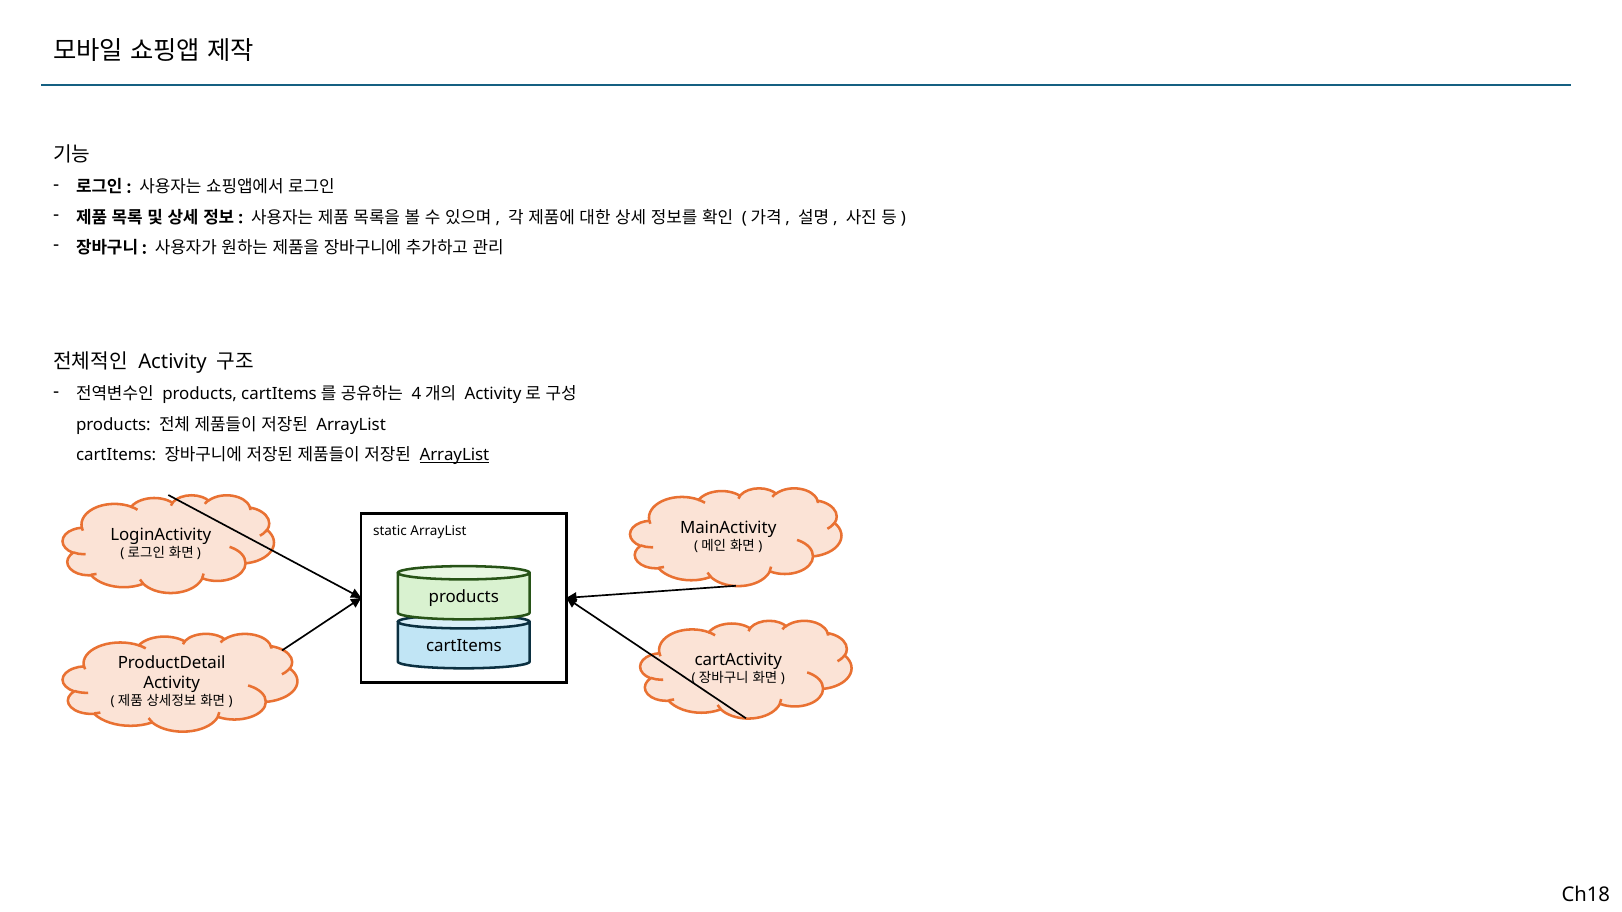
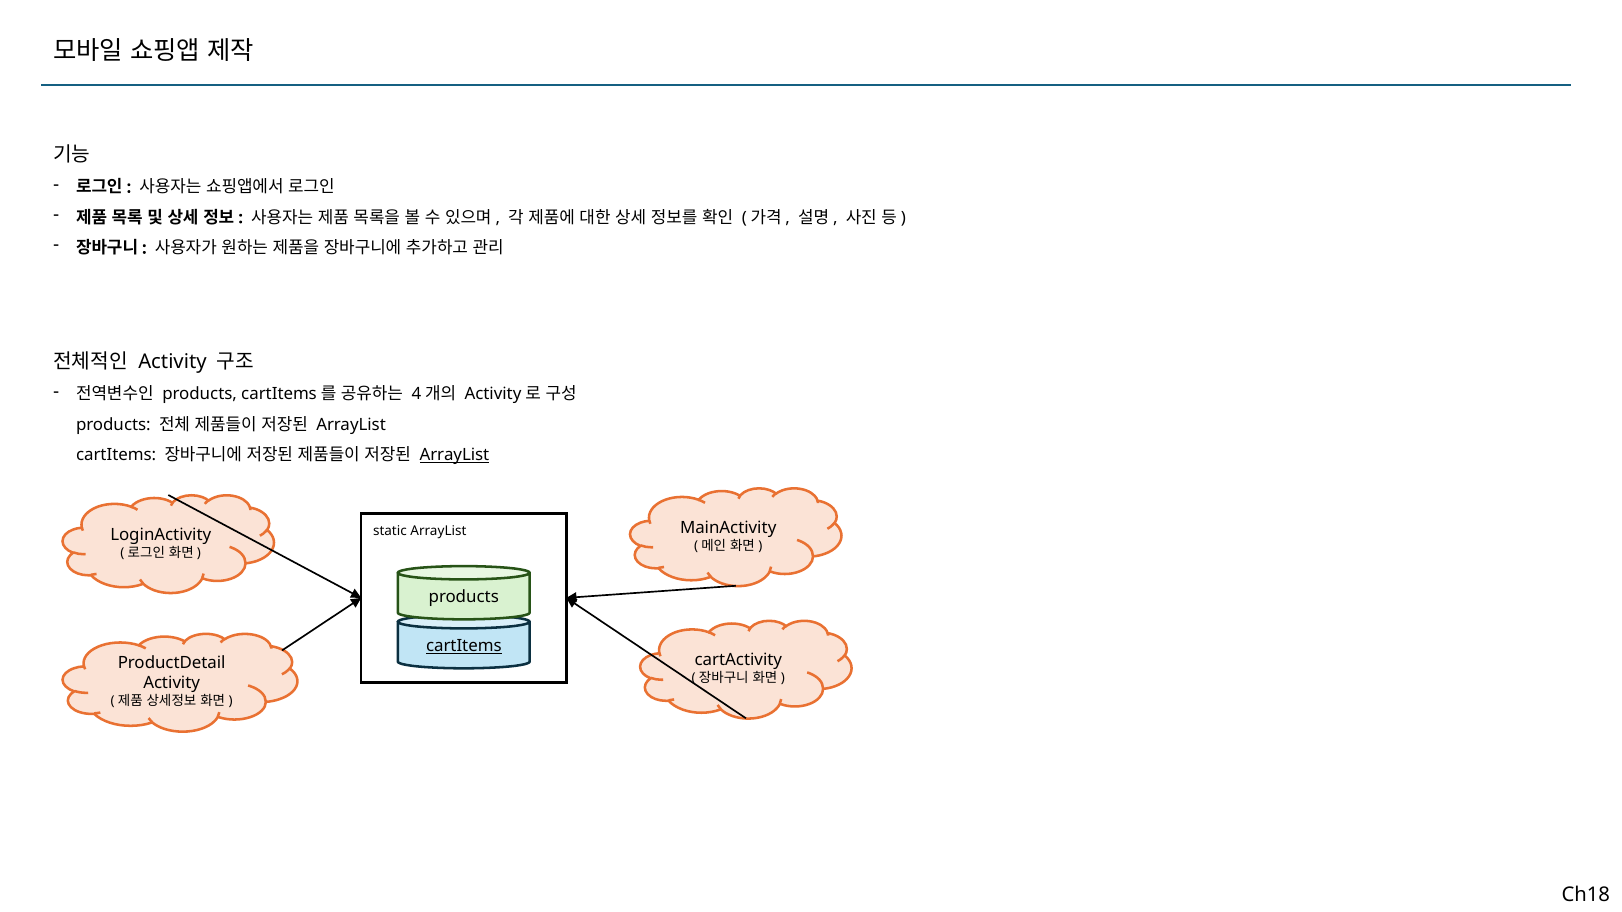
cartItems underline: none -> present (464, 646)
